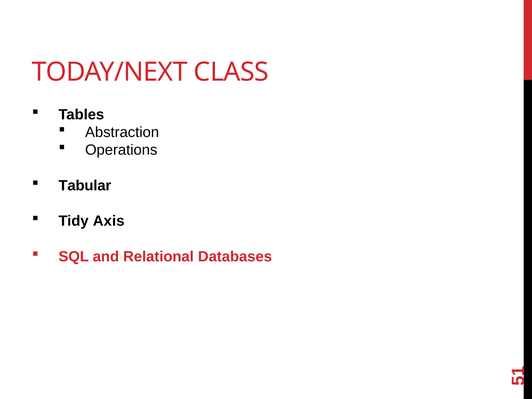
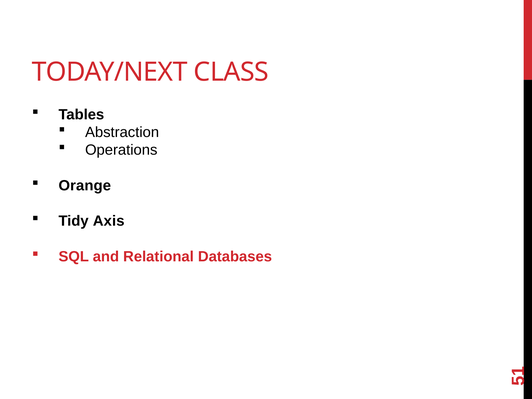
Tabular: Tabular -> Orange (85, 186)
